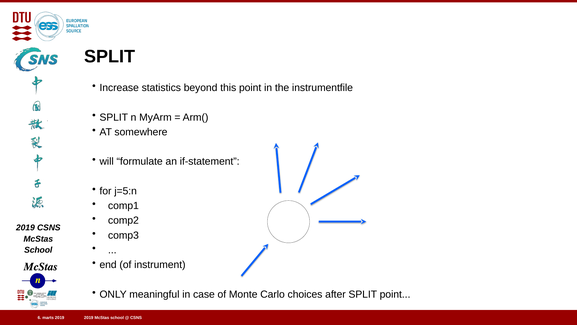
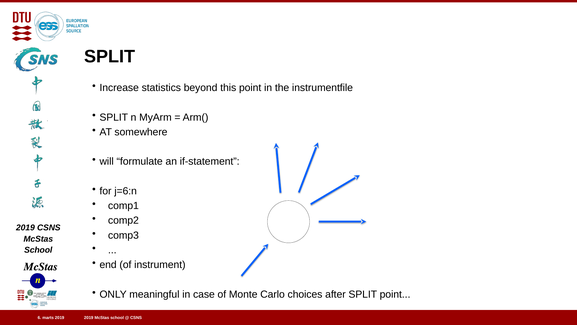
j=5:n: j=5:n -> j=6:n (126, 191)
